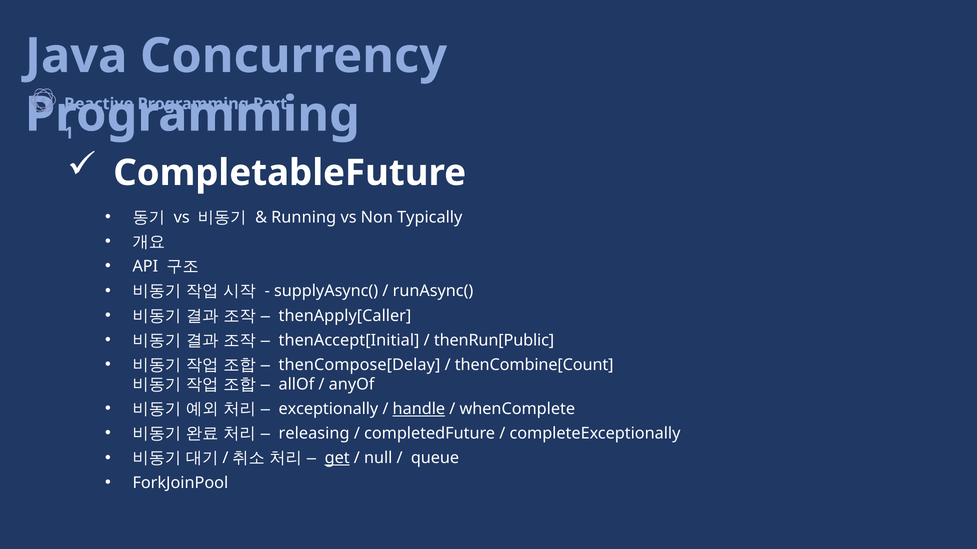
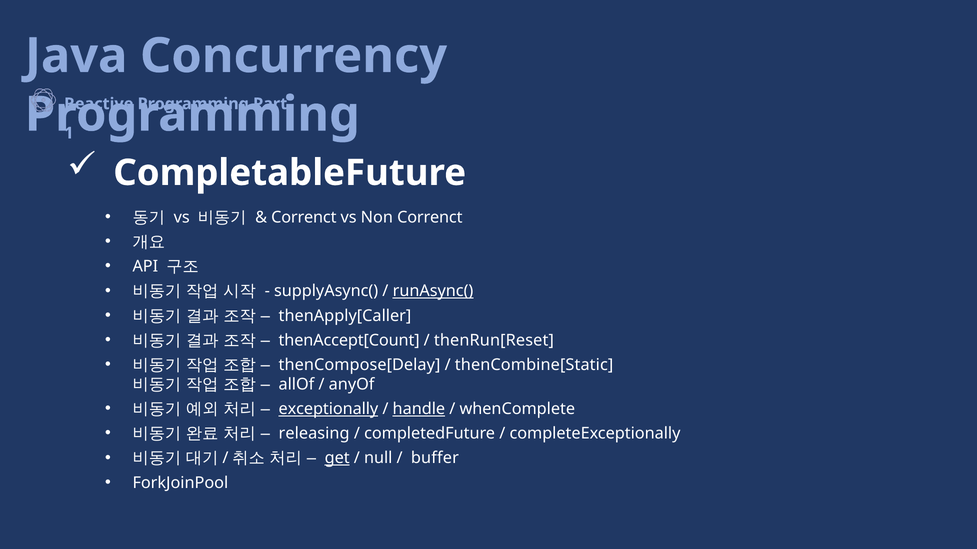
Running: Running -> Correnct (304, 218)
Non Typically: Typically -> Correnct (430, 218)
runAsync( underline: none -> present (433, 291)
thenAccept[Initial: thenAccept[Initial -> thenAccept[Count (349, 341)
thenRun[Public: thenRun[Public -> thenRun[Reset (494, 341)
thenCombine[Count: thenCombine[Count -> thenCombine[Static (534, 365)
exceptionally underline: none -> present (328, 409)
queue: queue -> buffer (435, 459)
